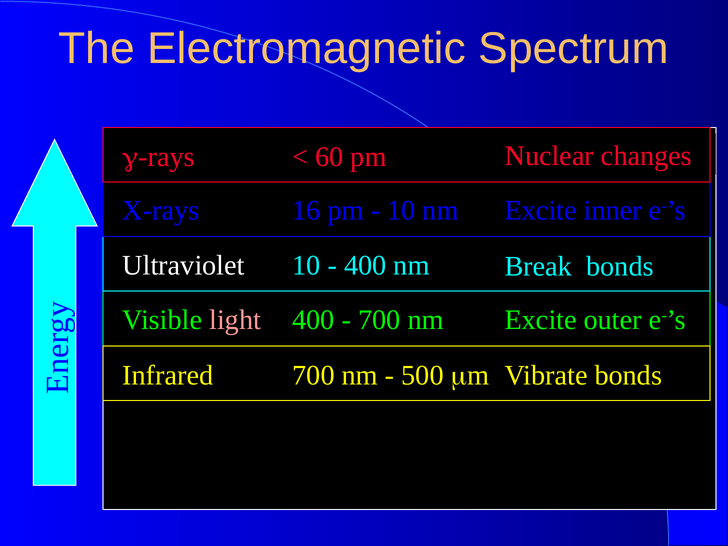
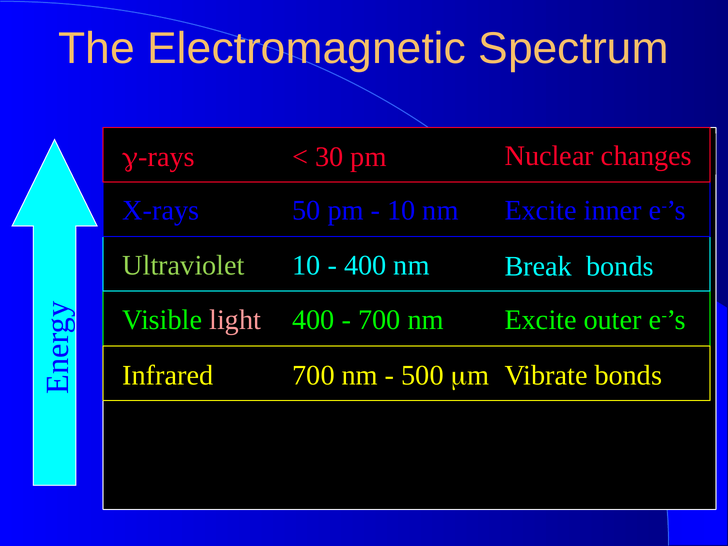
60: 60 -> 30 (329, 157)
16: 16 -> 50 (306, 211)
Ultraviolet colour: white -> light green (184, 265)
